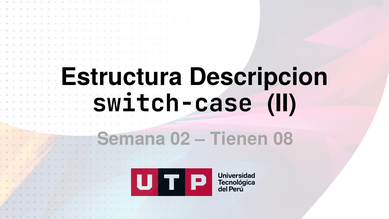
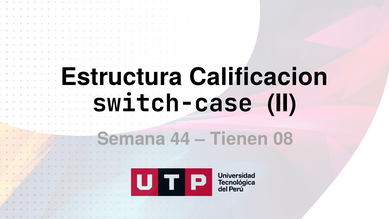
Descripcion: Descripcion -> Calificacion (259, 77)
02: 02 -> 44 (180, 139)
